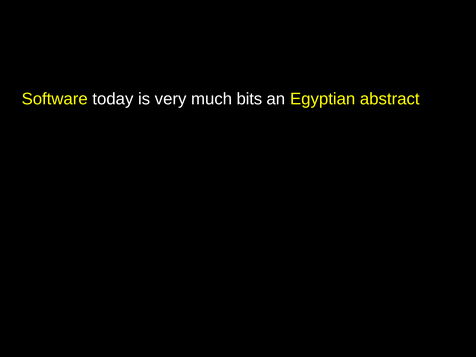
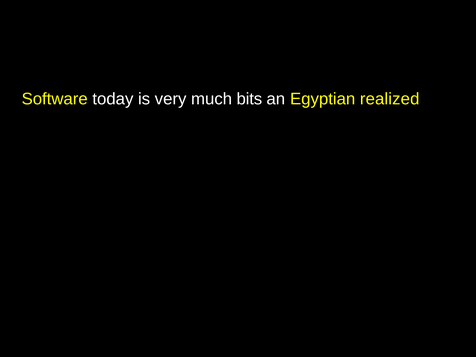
abstract: abstract -> realized (390, 99)
